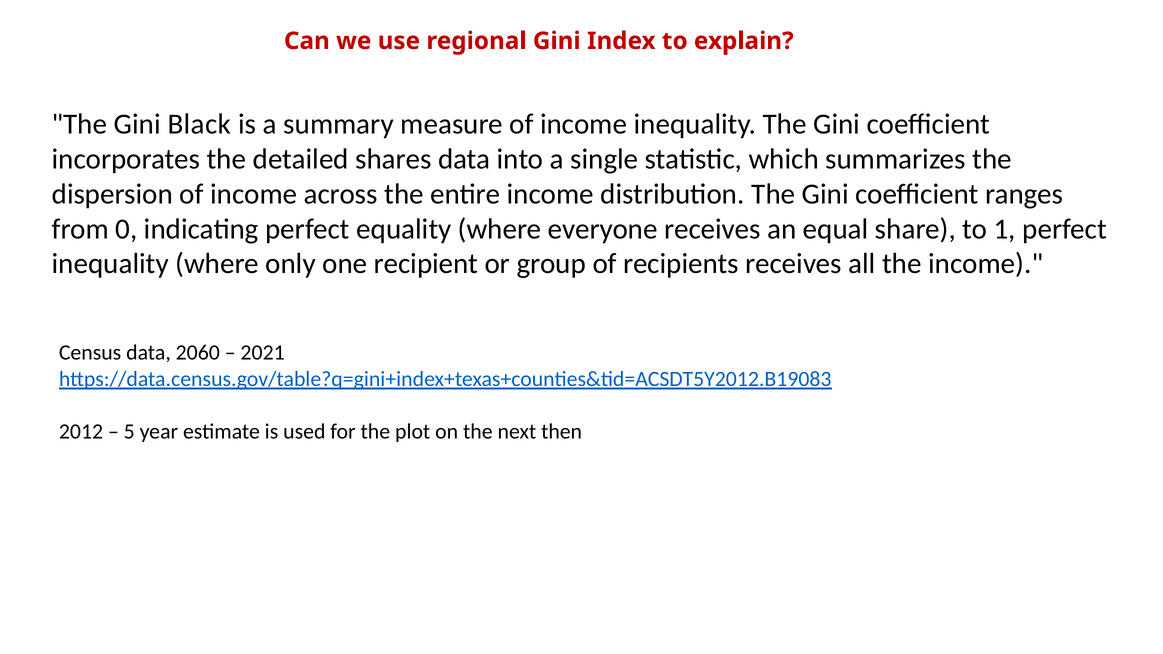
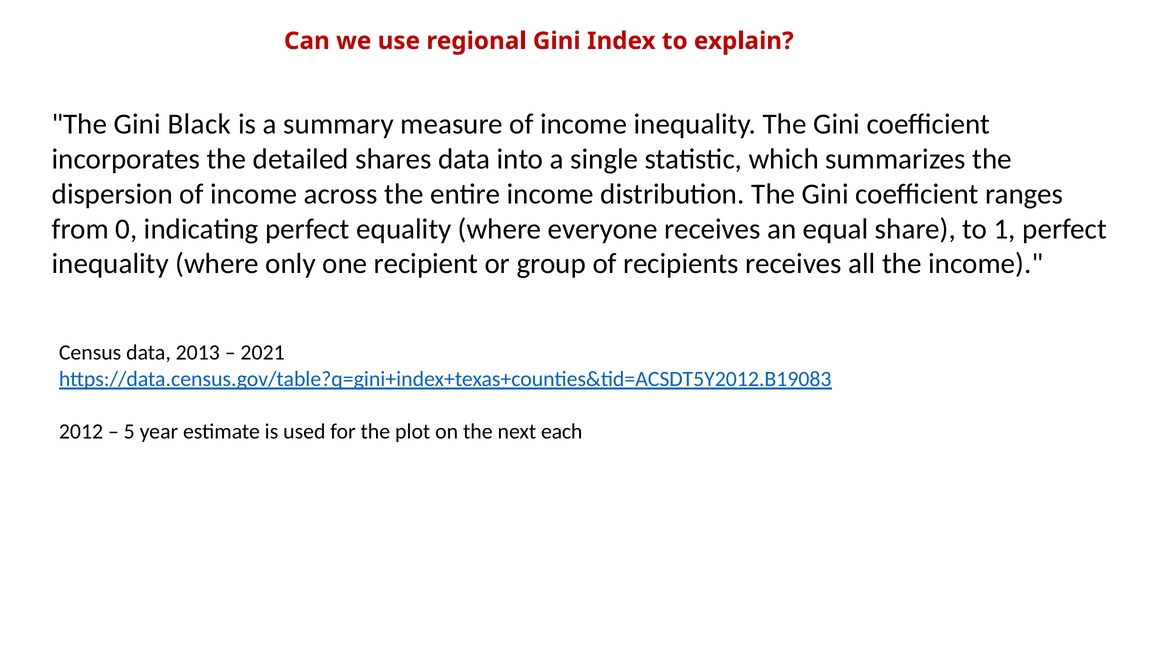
2060: 2060 -> 2013 (198, 353)
then: then -> each (562, 432)
